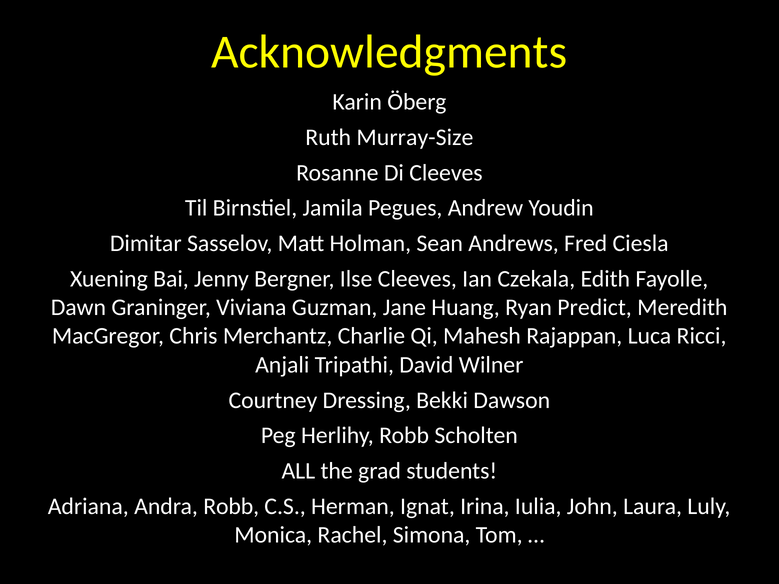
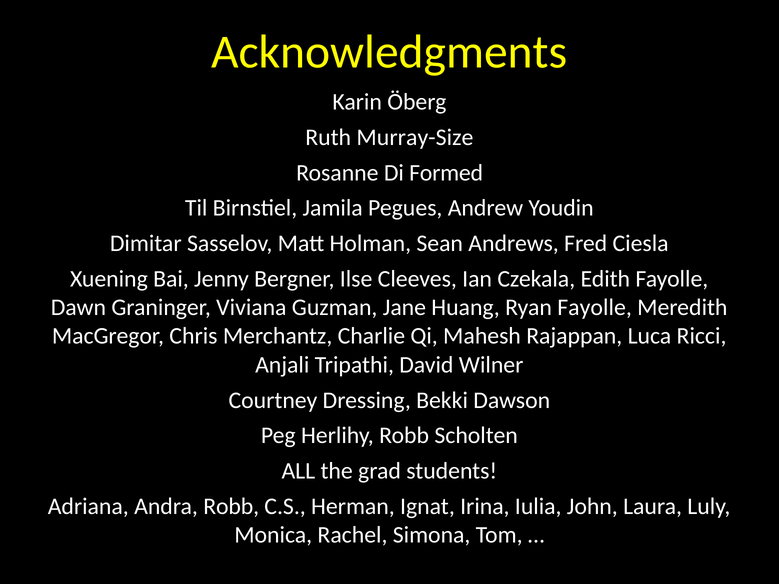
Di Cleeves: Cleeves -> Formed (446, 173)
Ryan Predict: Predict -> Fayolle (595, 308)
